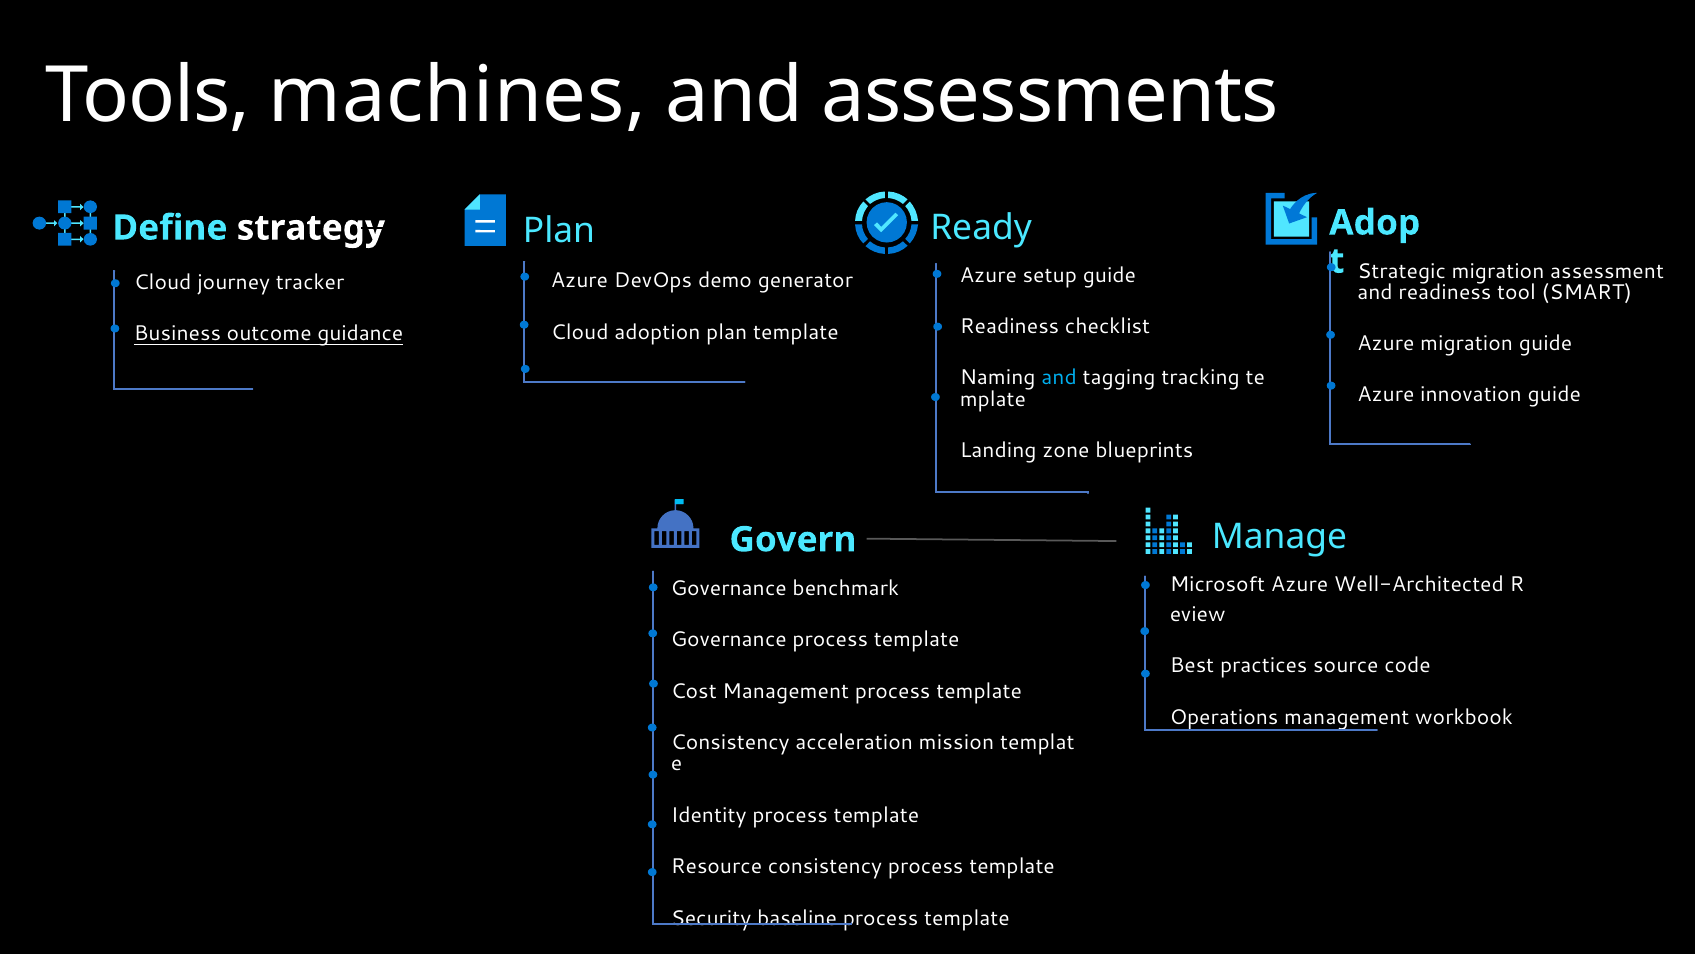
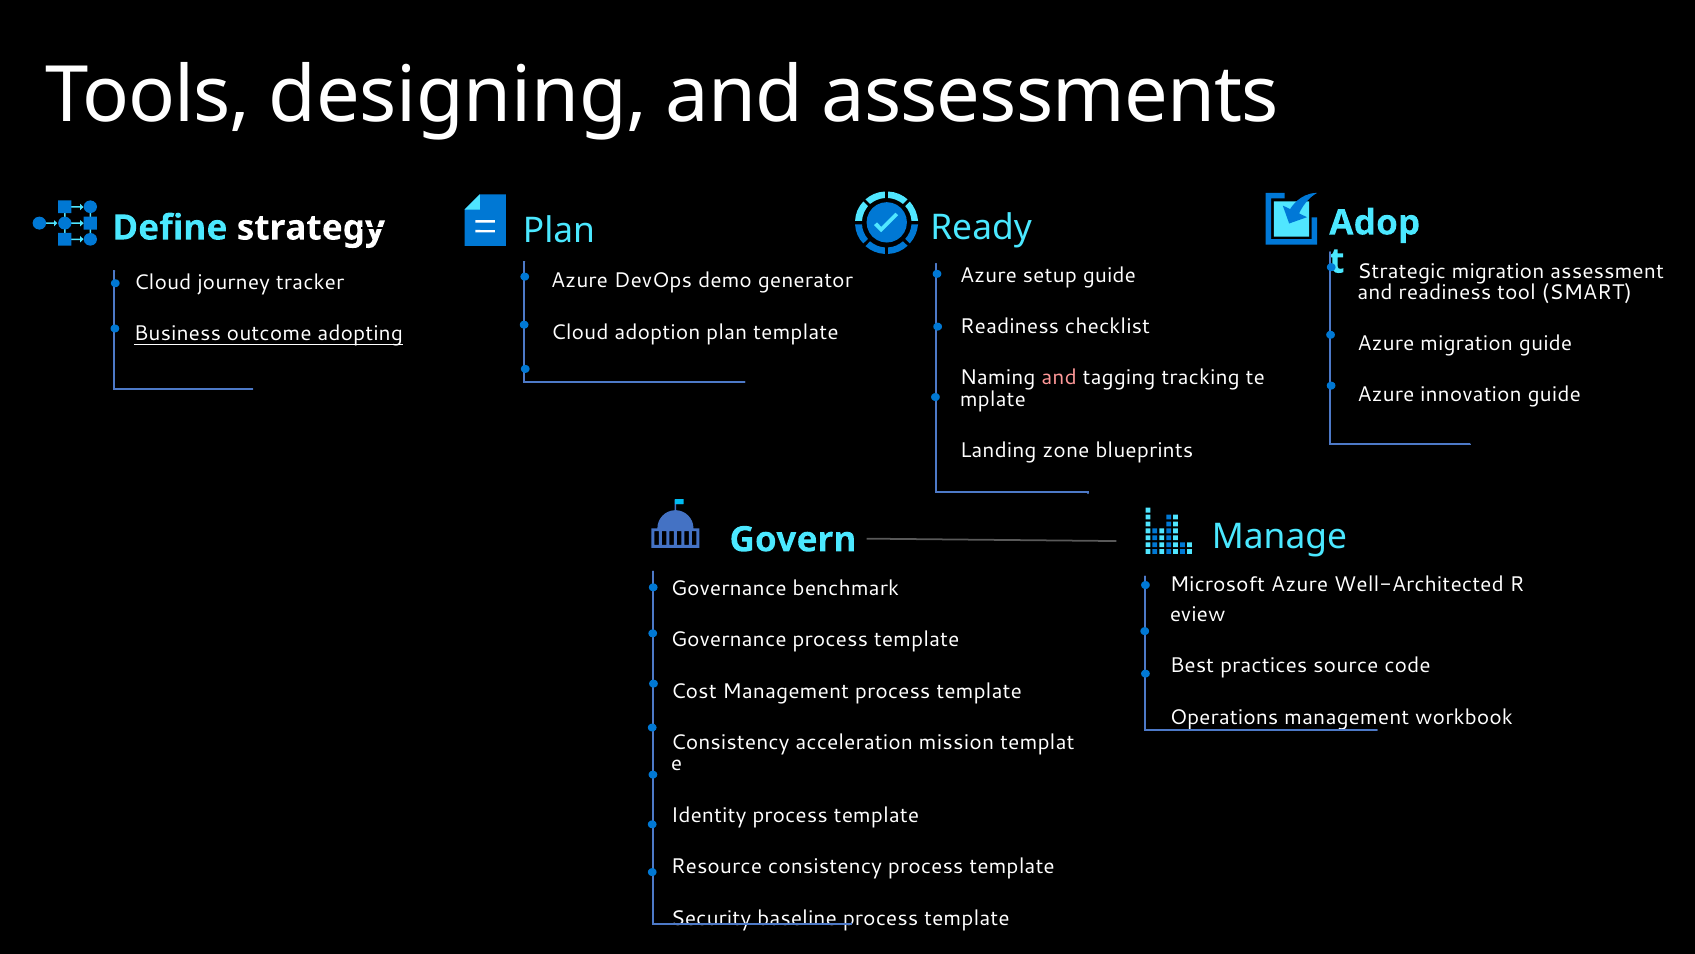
machines: machines -> designing (458, 96)
guidance: guidance -> adopting (360, 333)
and colour: light blue -> pink (1059, 378)
